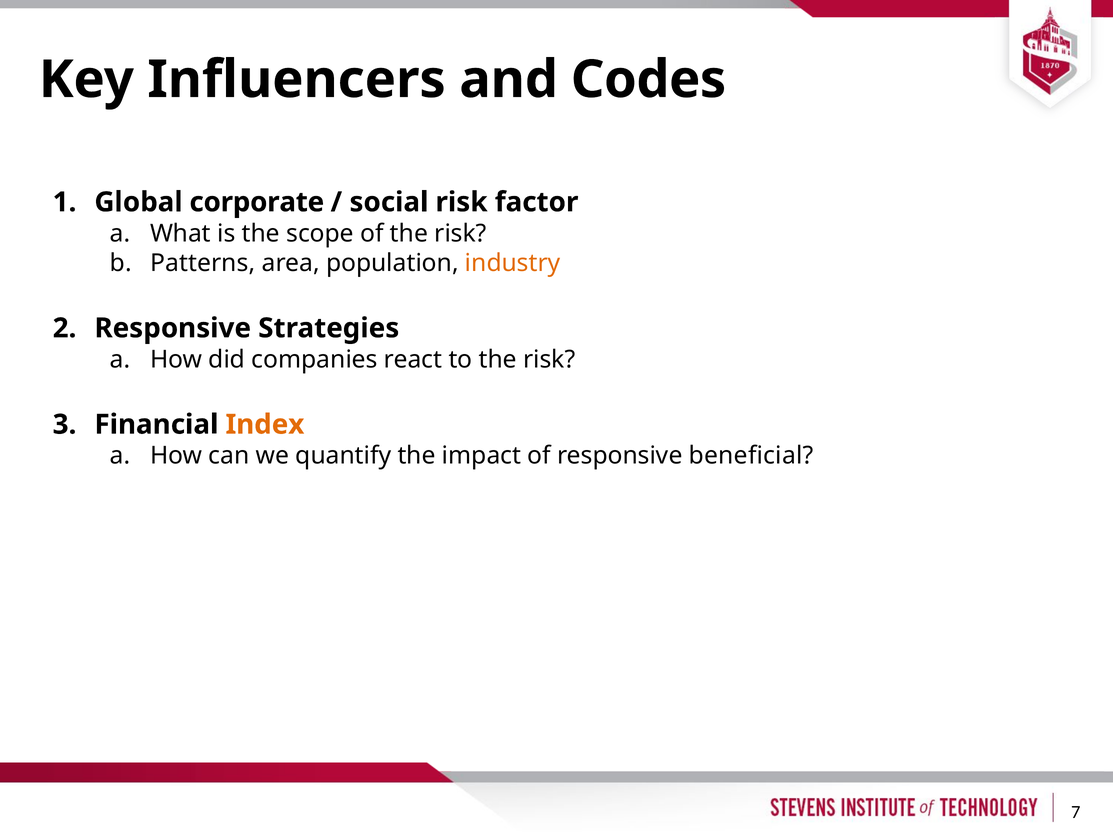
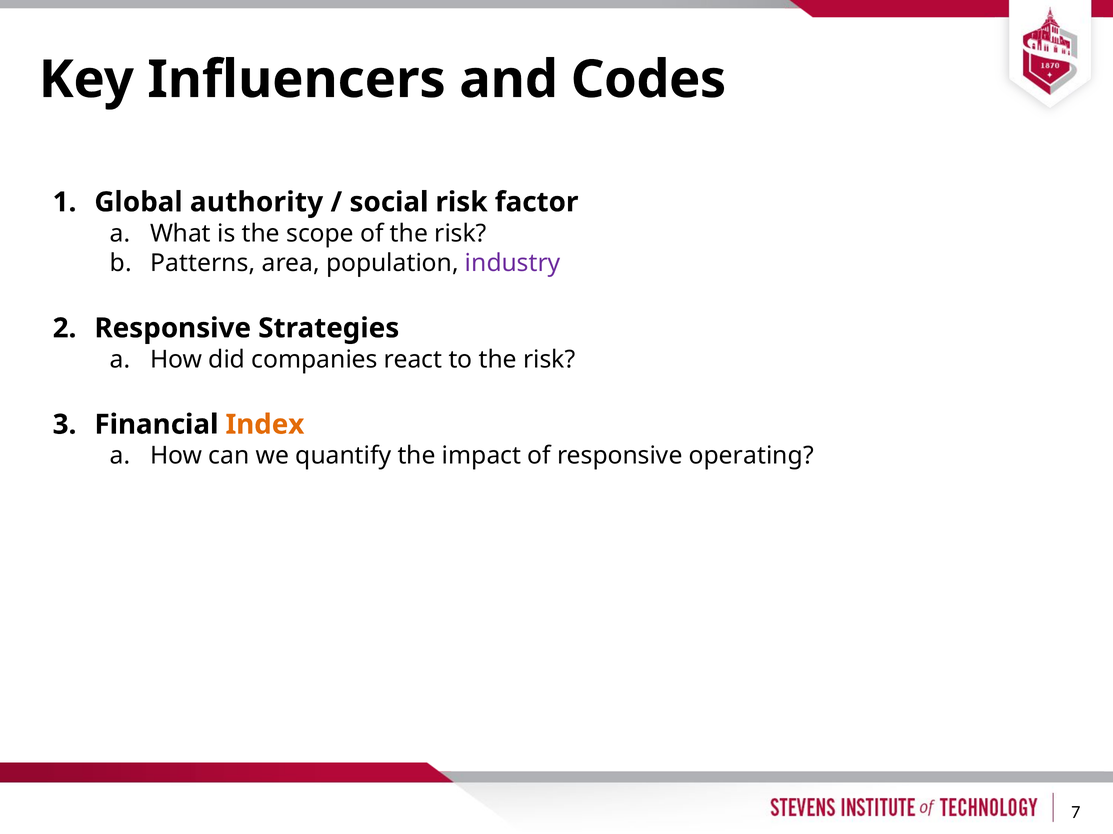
corporate: corporate -> authority (257, 202)
industry colour: orange -> purple (513, 263)
beneficial: beneficial -> operating (751, 456)
